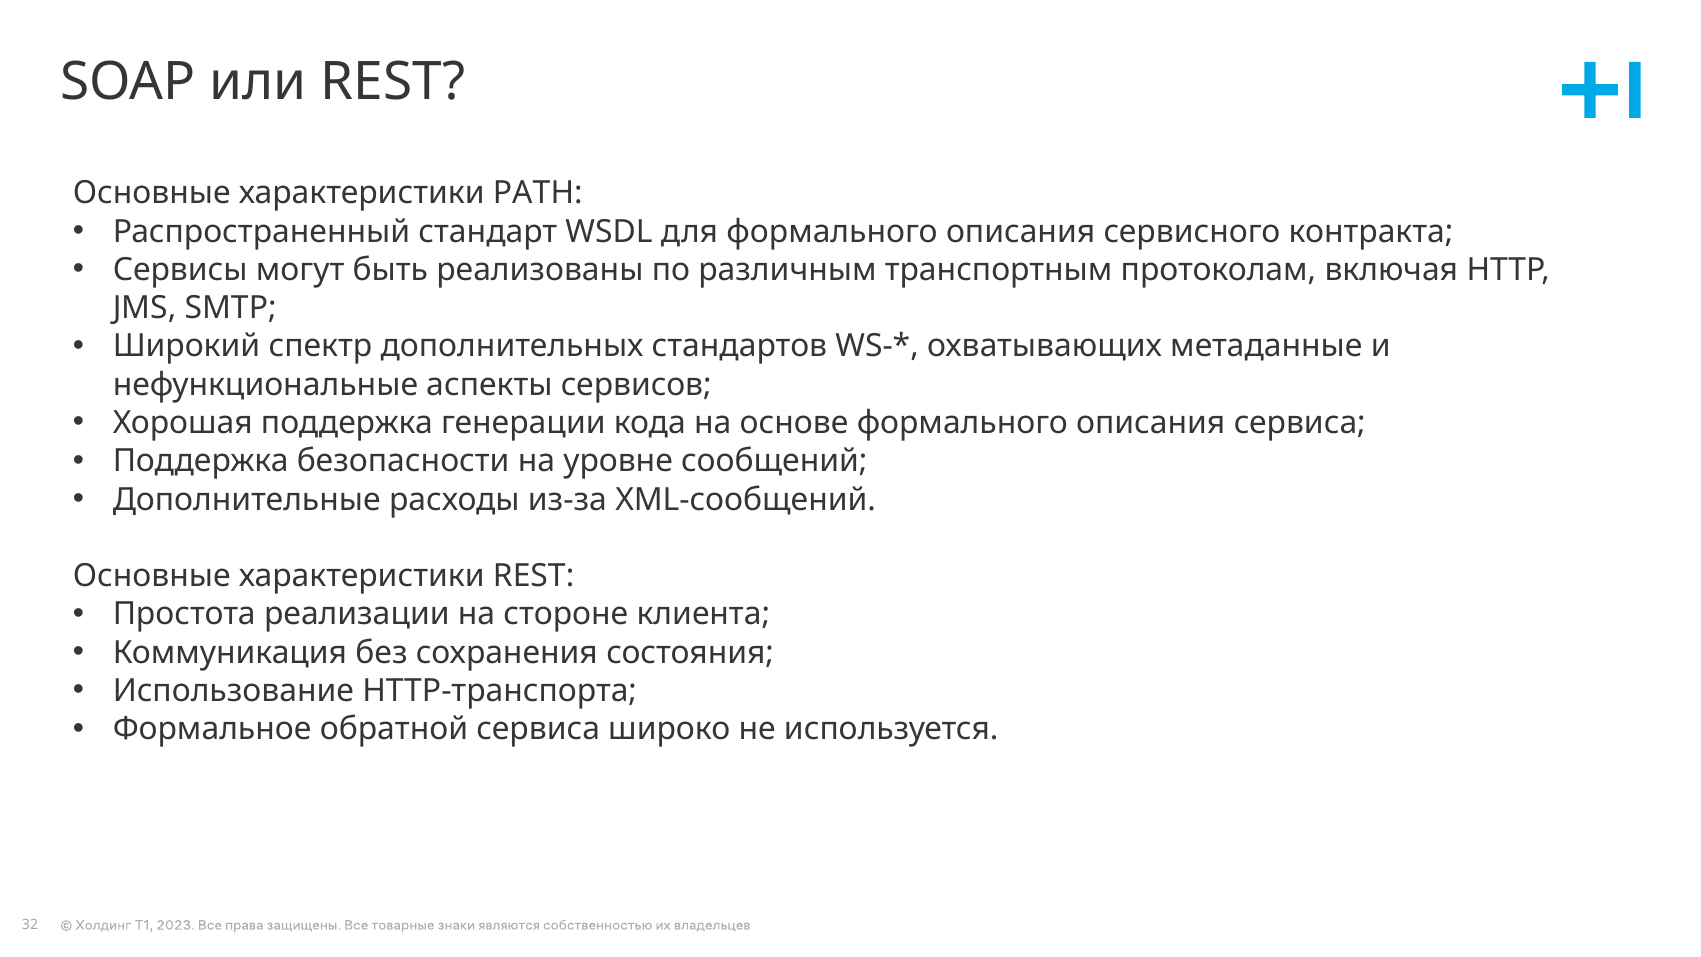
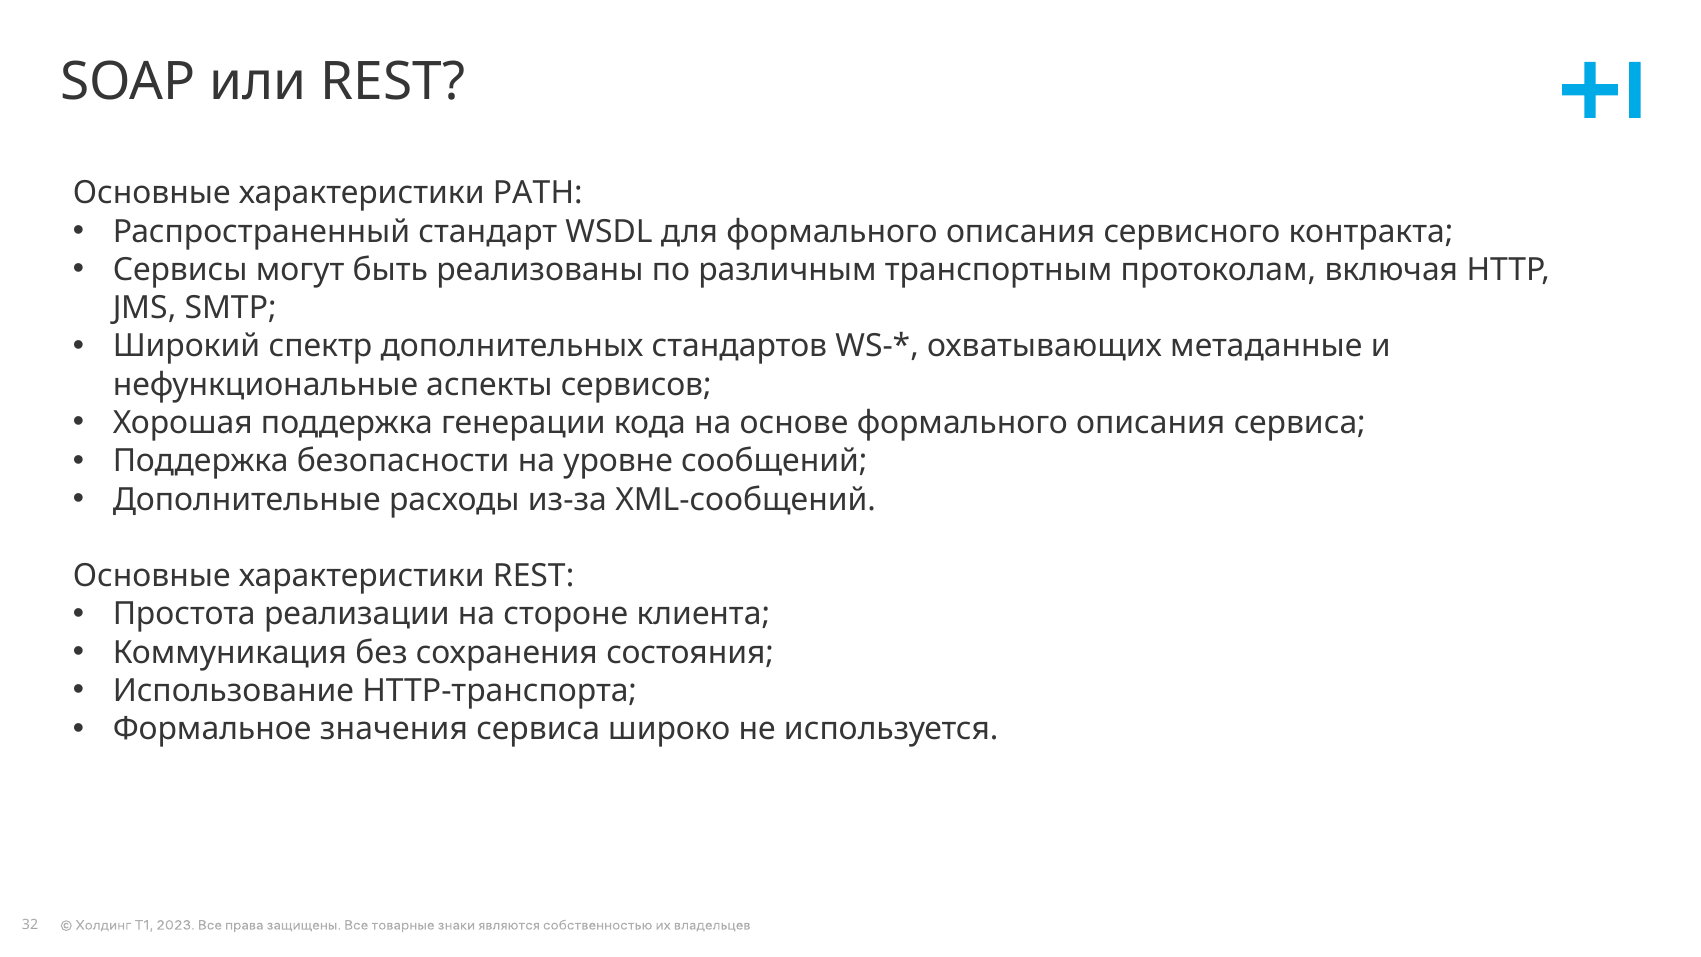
обратной: обратной -> значения (394, 729)
